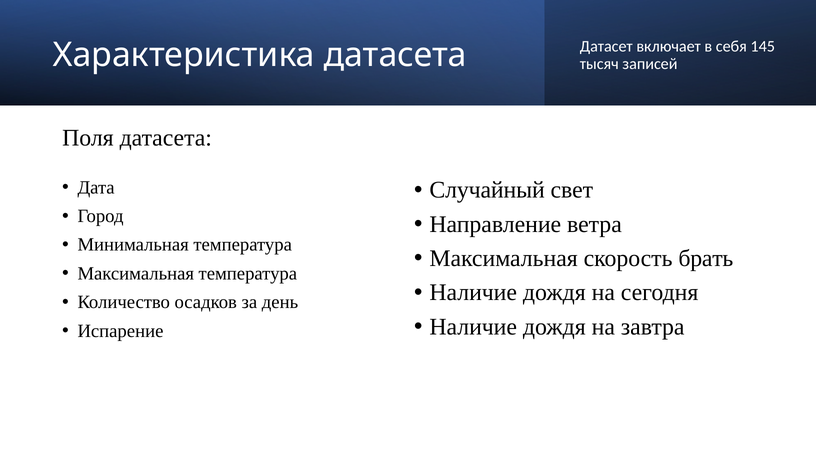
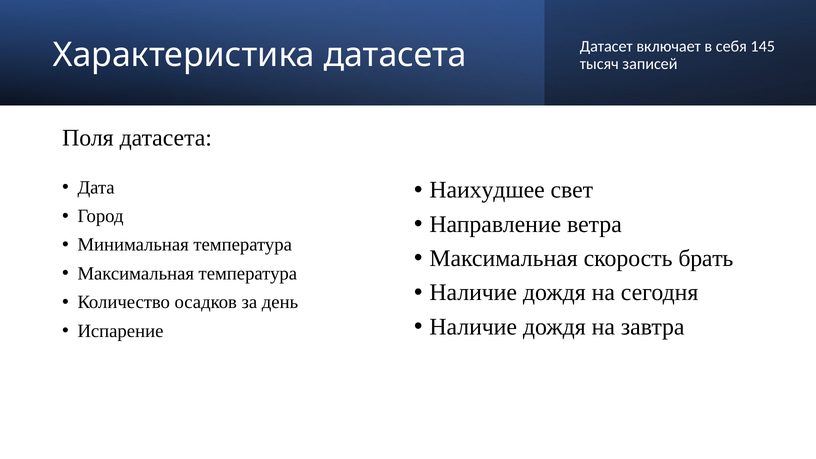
Случайный: Случайный -> Наихудшее (487, 190)
